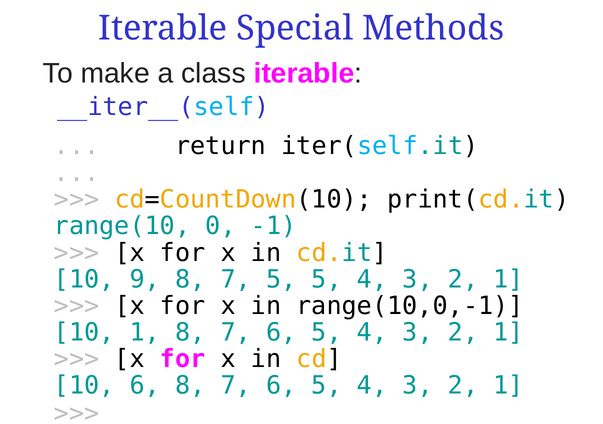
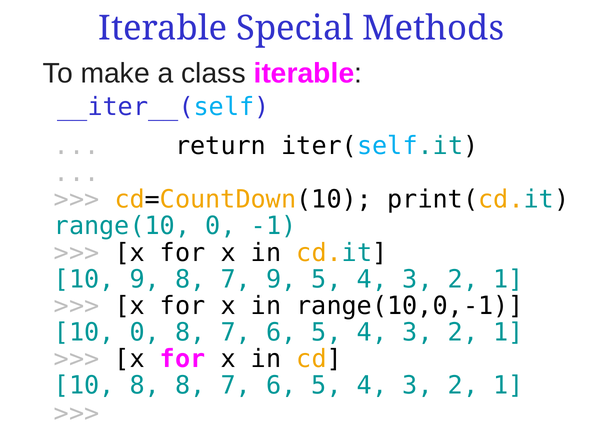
7 5: 5 -> 9 (281, 280)
10 1: 1 -> 0 (145, 333)
10 6: 6 -> 8 (145, 386)
